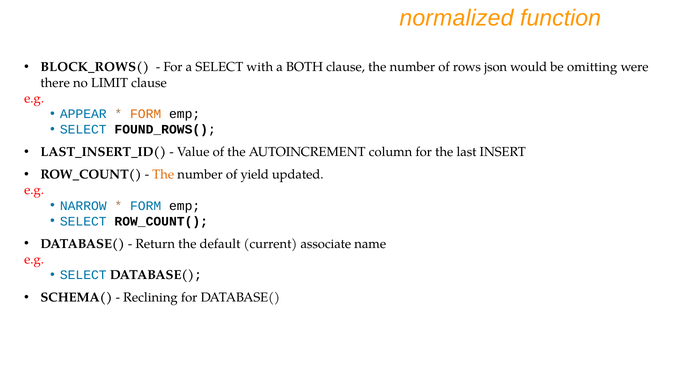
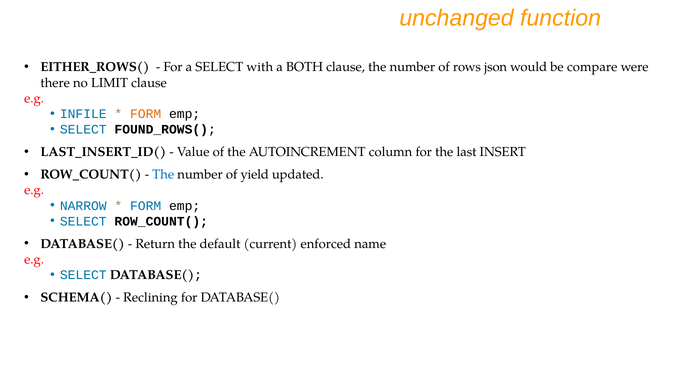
normalized: normalized -> unchanged (457, 18)
BLOCK_ROWS(: BLOCK_ROWS( -> EITHER_ROWS( (95, 67)
omitting: omitting -> compare (592, 67)
APPEAR: APPEAR -> INFILE (83, 114)
The colour: orange -> blue (163, 174)
associate: associate -> enforced (326, 244)
